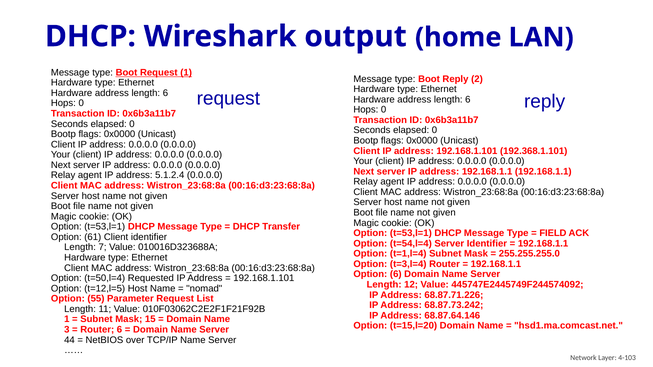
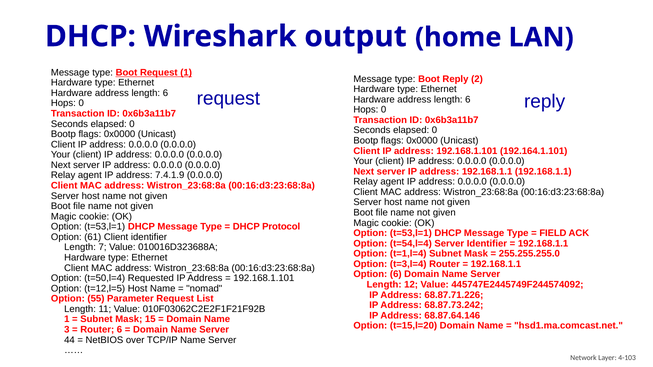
192.368.1.101: 192.368.1.101 -> 192.164.1.101 (534, 151)
5.1.2.4: 5.1.2.4 -> 7.4.1.9 (170, 175)
Transfer: Transfer -> Protocol (281, 227)
